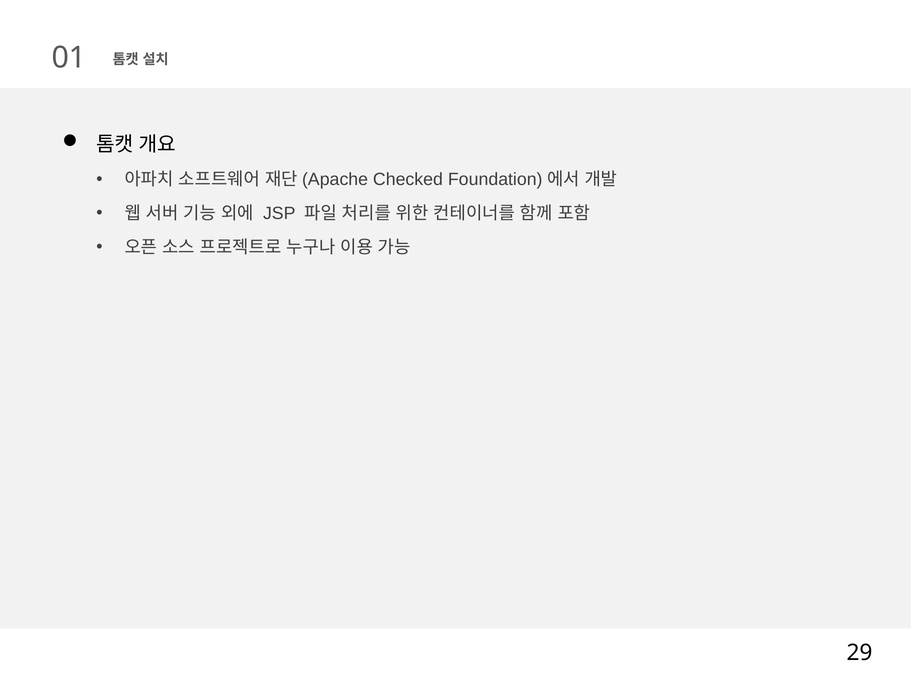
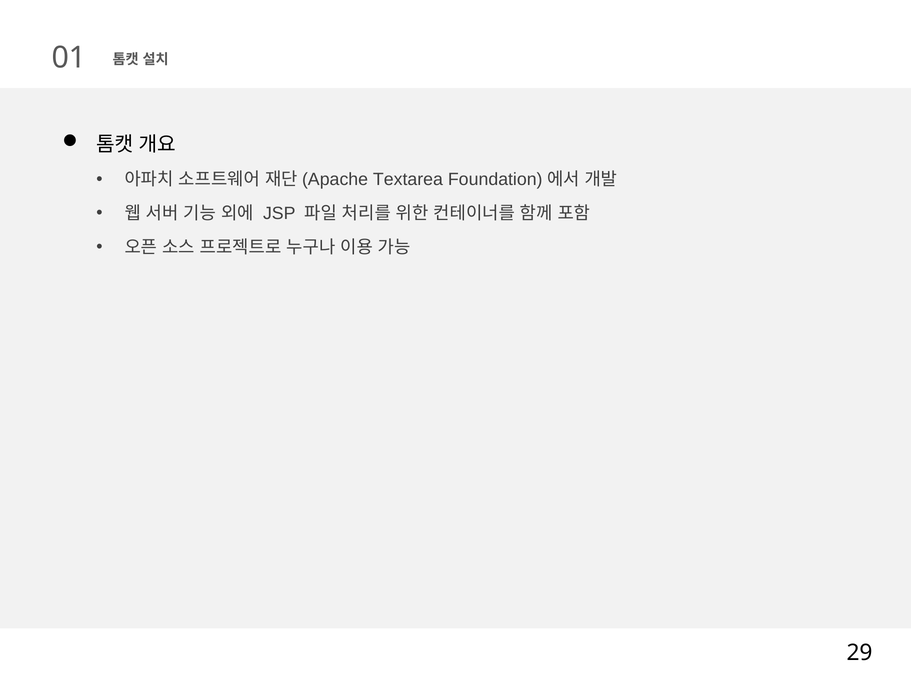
Checked: Checked -> Textarea (408, 180)
